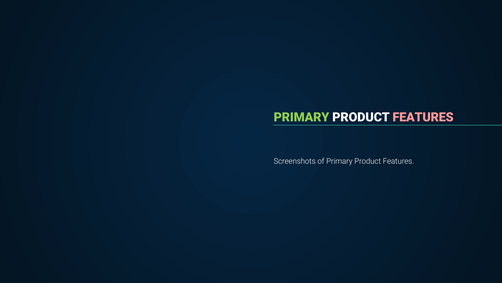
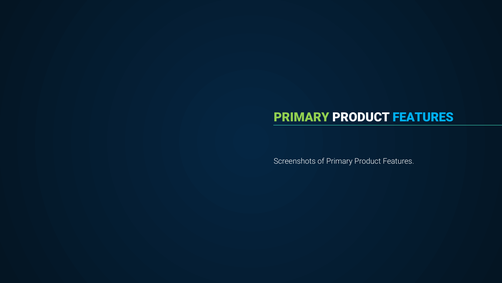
FEATURES colour: pink -> light blue (423, 117)
